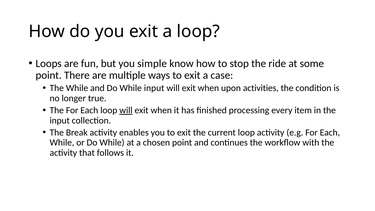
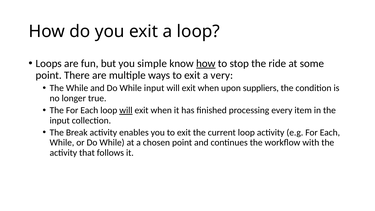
how underline: none -> present (206, 63)
case: case -> very (222, 75)
activities: activities -> suppliers (261, 88)
